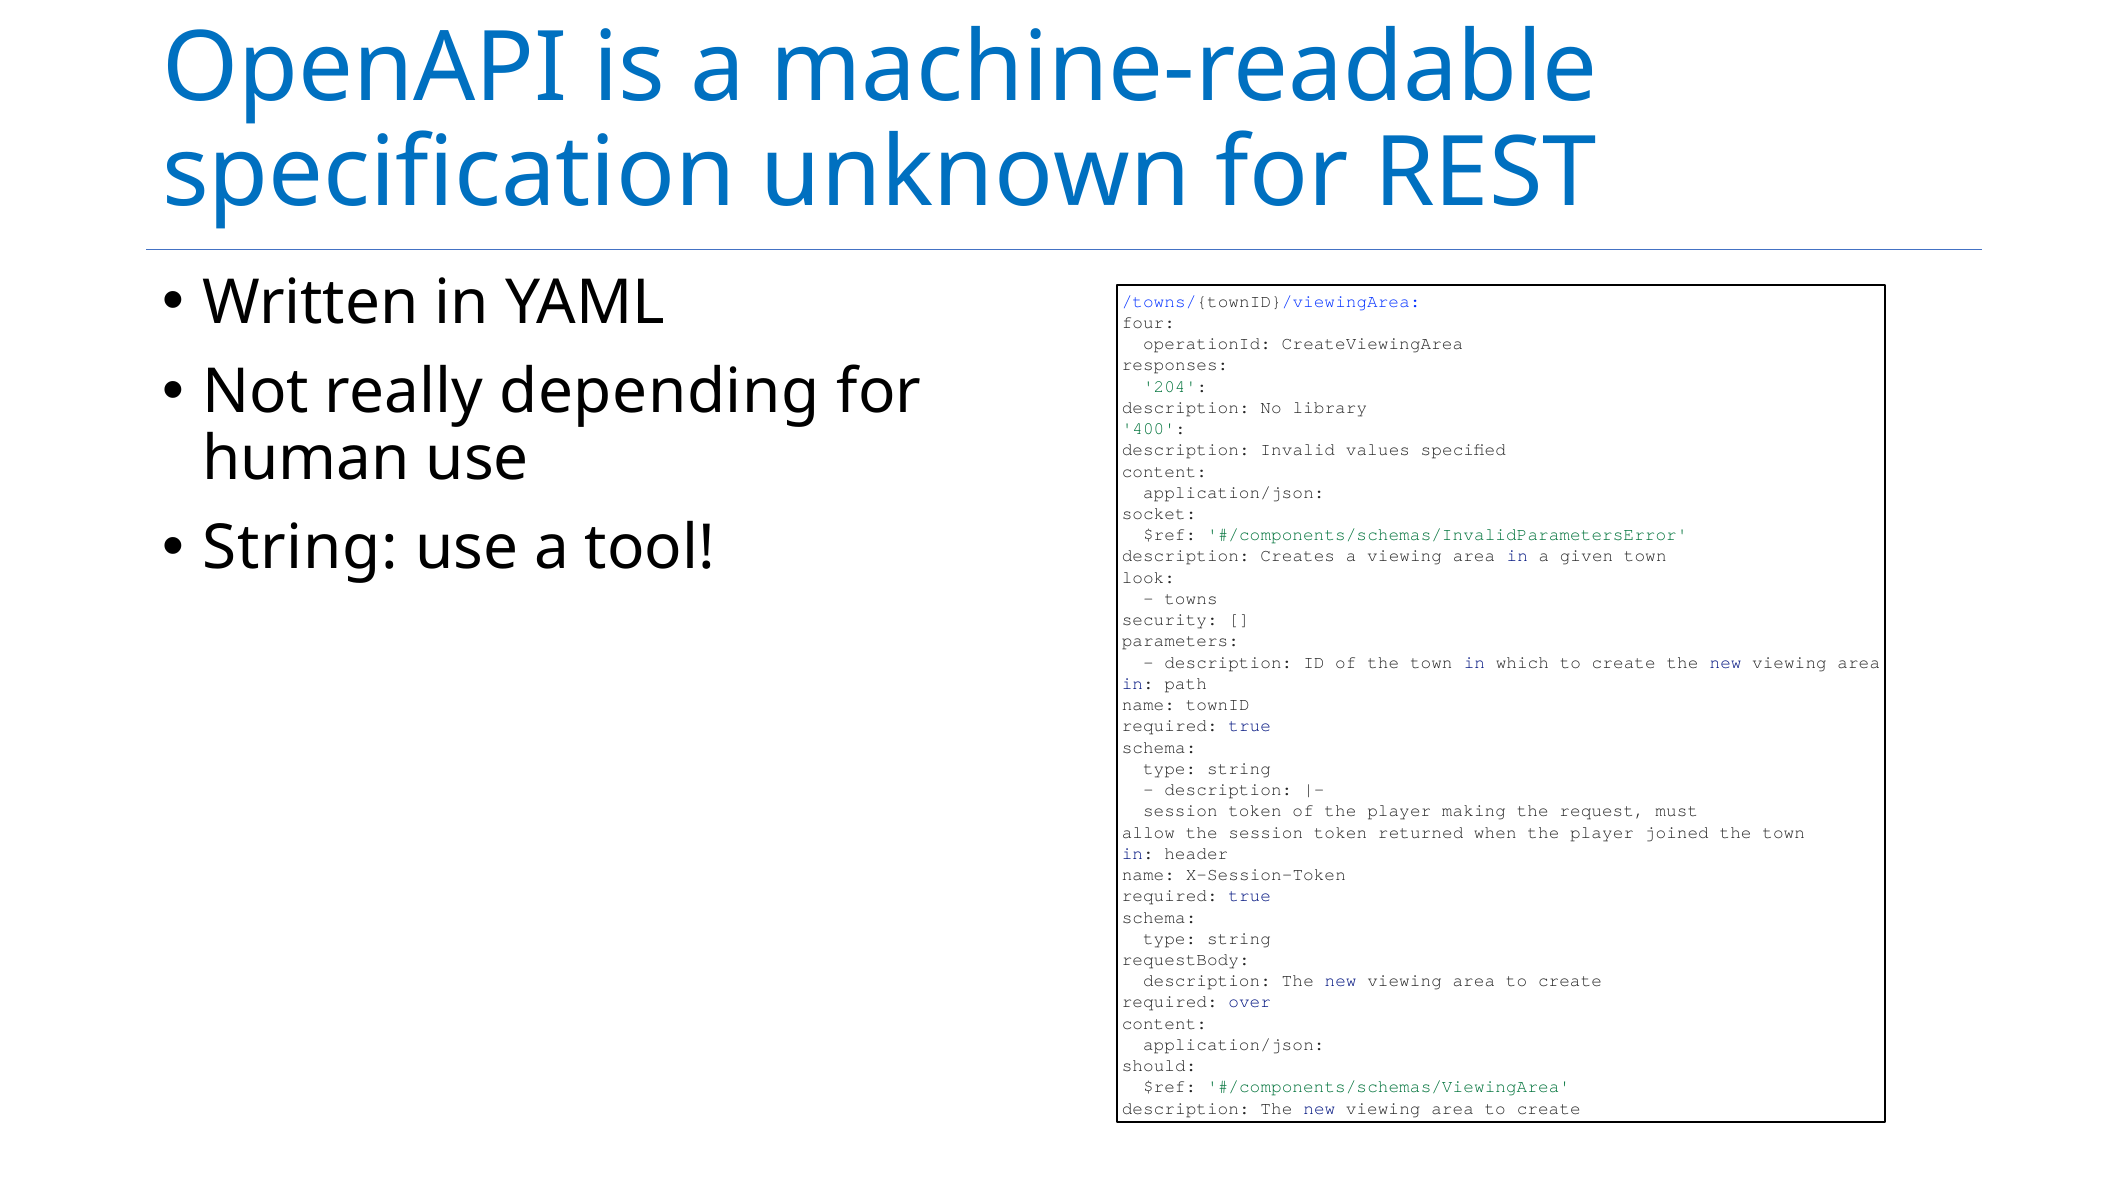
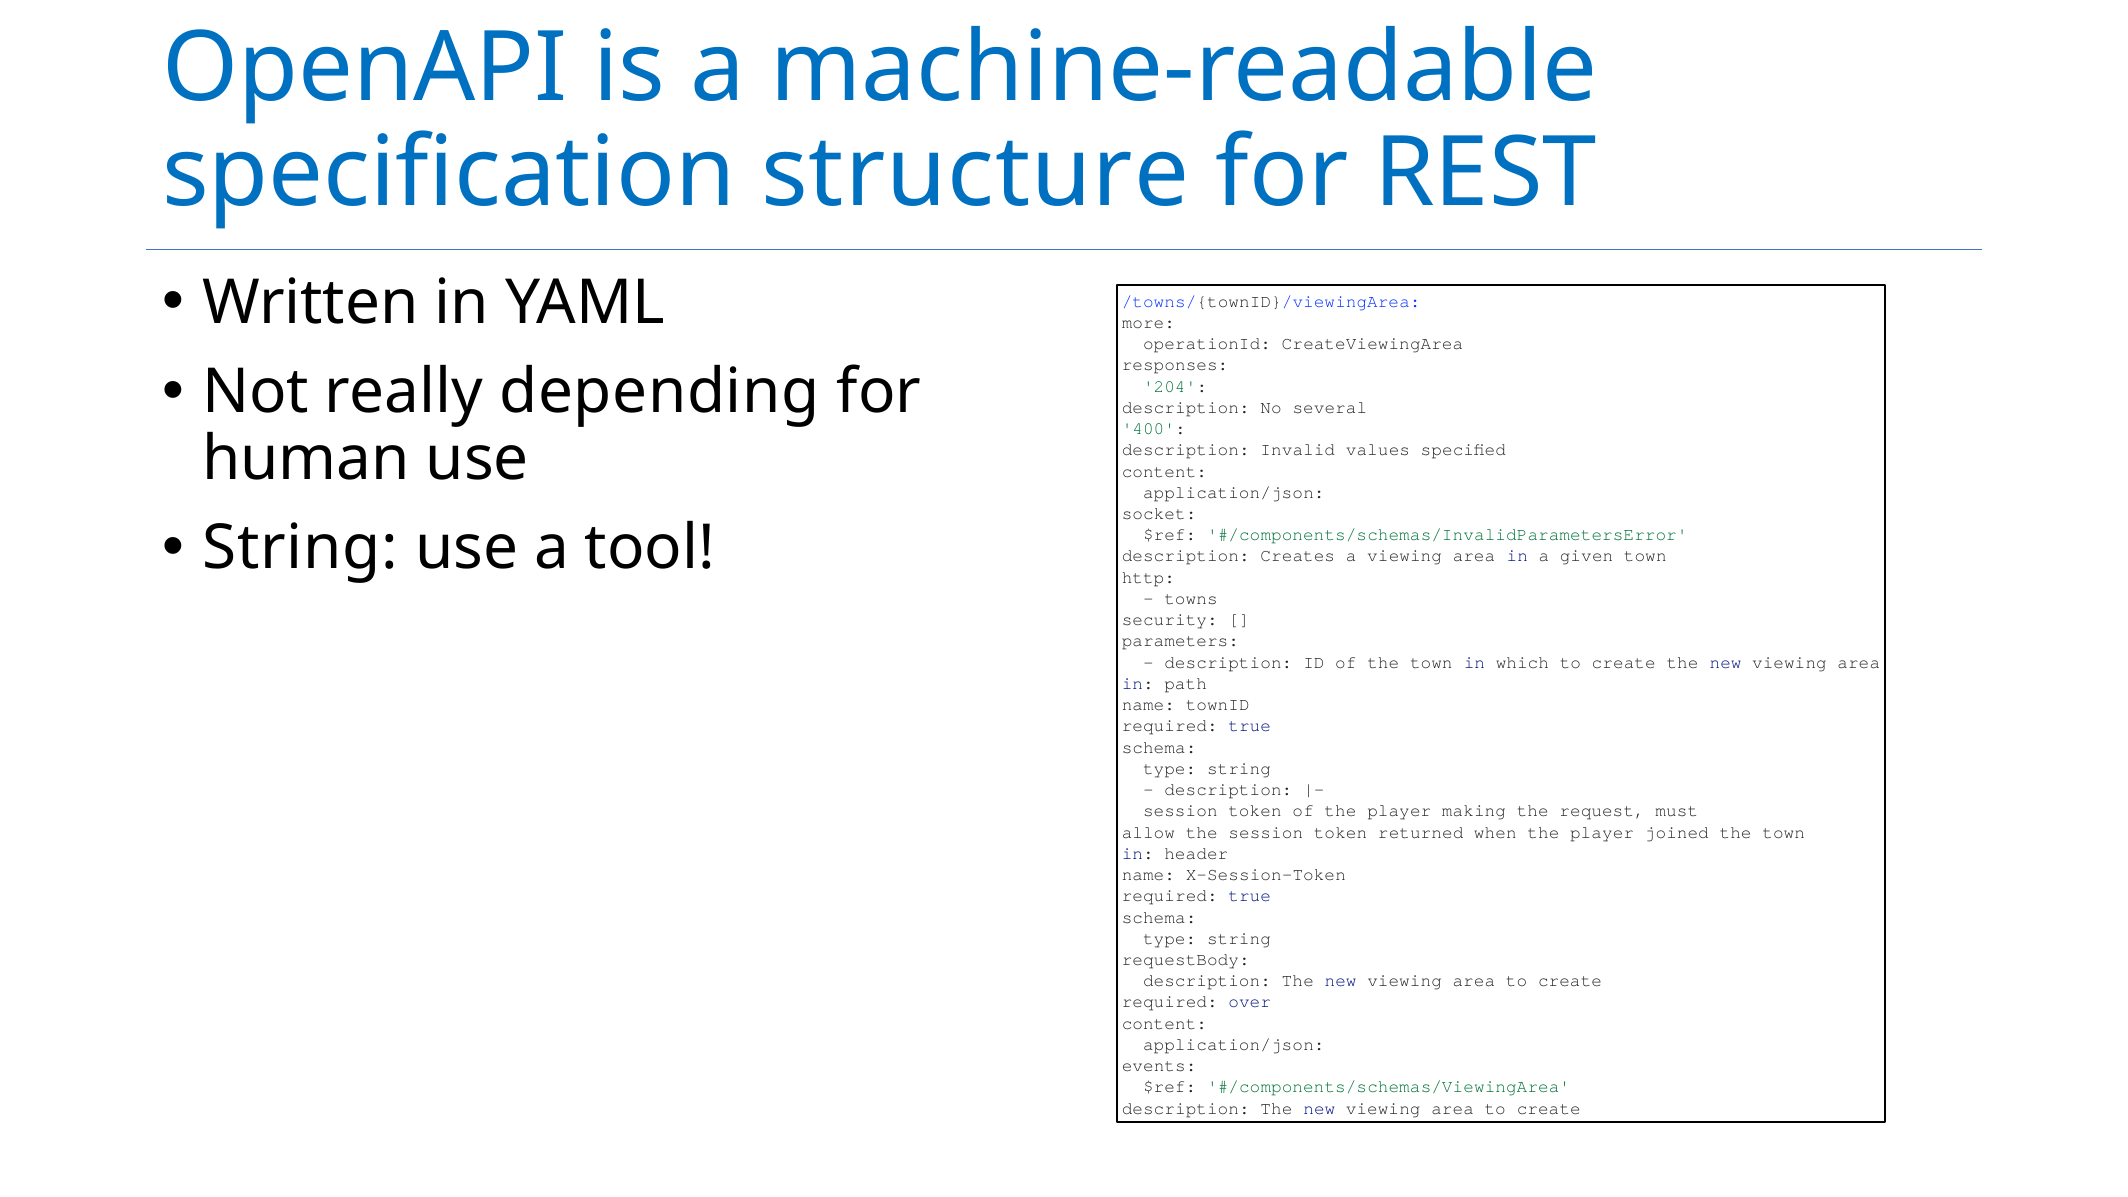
unknown: unknown -> structure (975, 173)
four: four -> more (1148, 323)
library: library -> several (1330, 407)
look: look -> http (1148, 577)
should: should -> events (1159, 1066)
